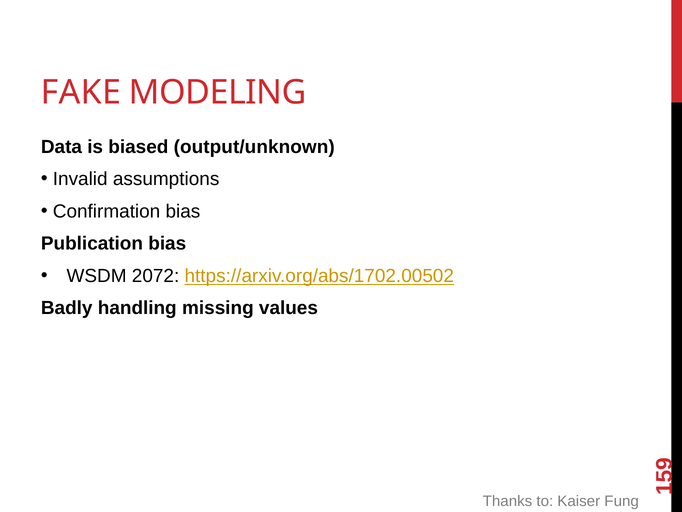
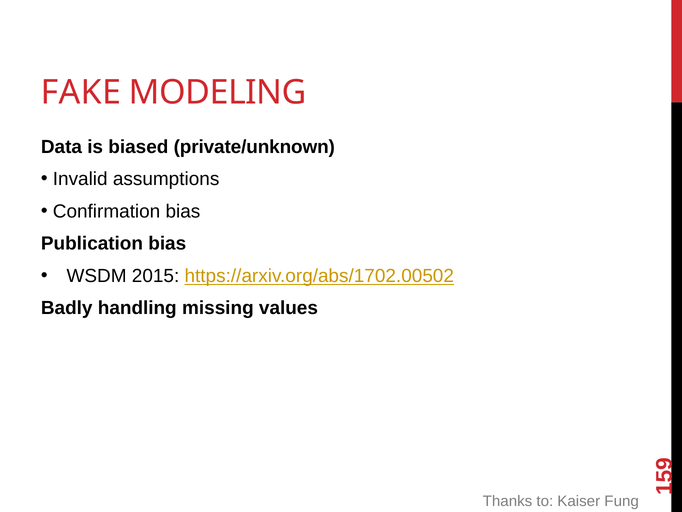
output/unknown: output/unknown -> private/unknown (254, 147)
2072: 2072 -> 2015 (156, 276)
